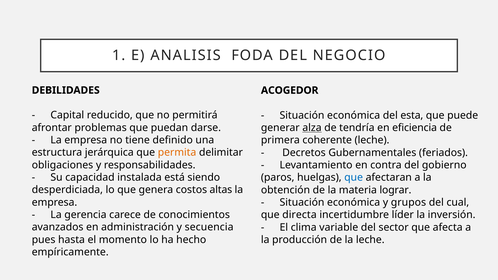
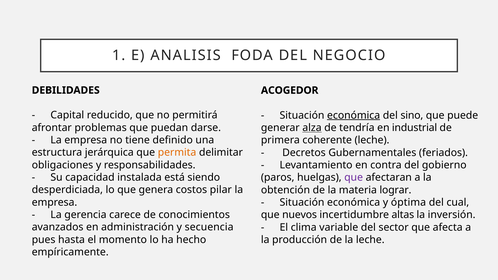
económica underline: none -> present (354, 115)
esta: esta -> sino (412, 115)
eficiencia: eficiencia -> industrial (415, 128)
que colour: blue -> purple (354, 178)
altas: altas -> pilar (221, 190)
grupos: grupos -> óptima (408, 202)
directa: directa -> nuevos (300, 215)
líder: líder -> altas (403, 215)
